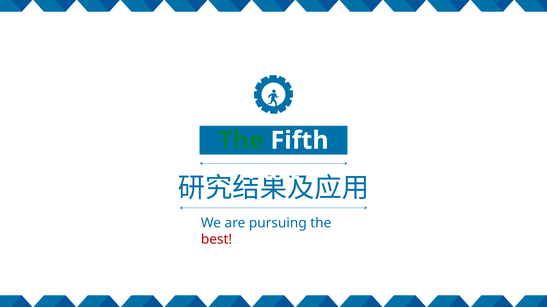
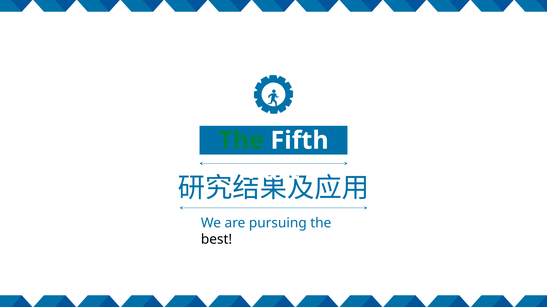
best colour: red -> black (216, 240)
